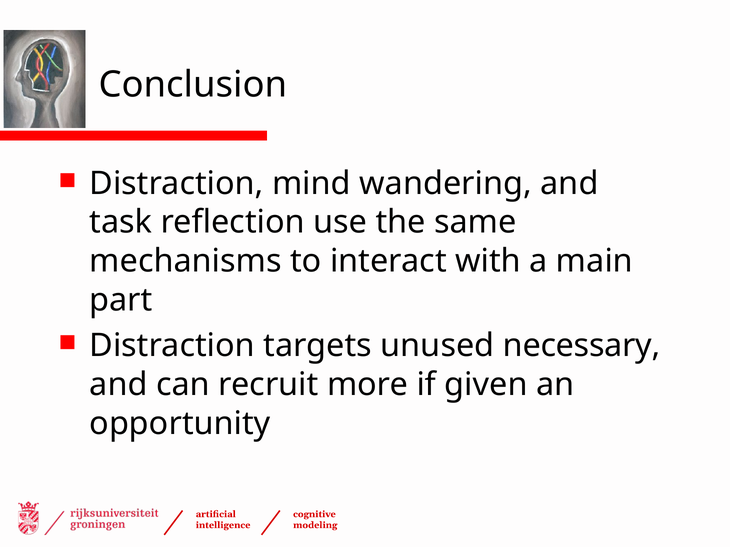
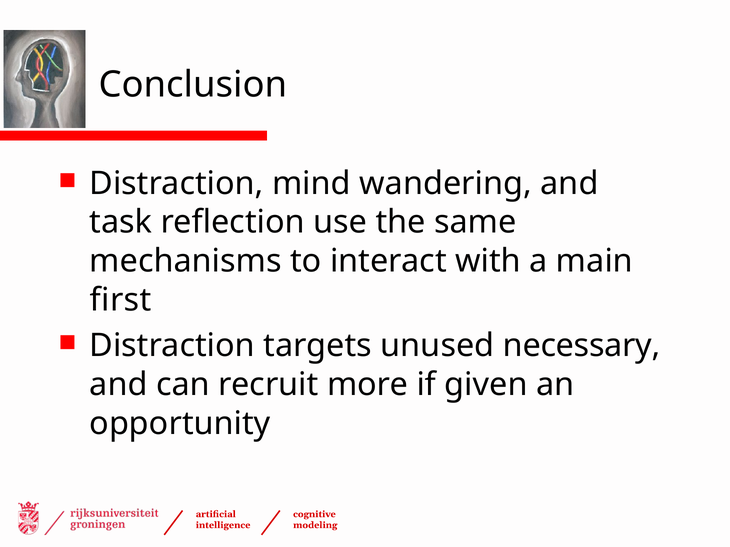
part: part -> first (121, 300)
